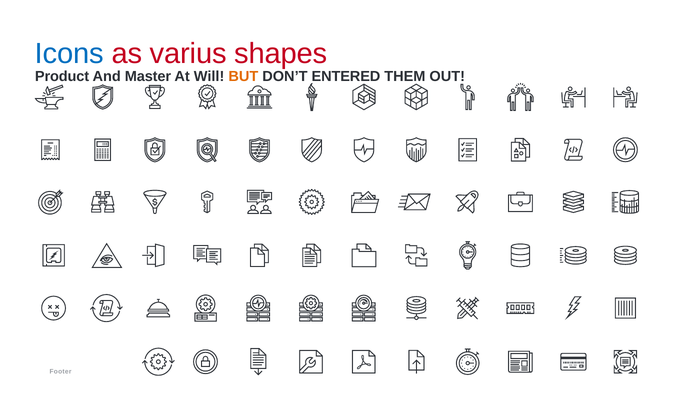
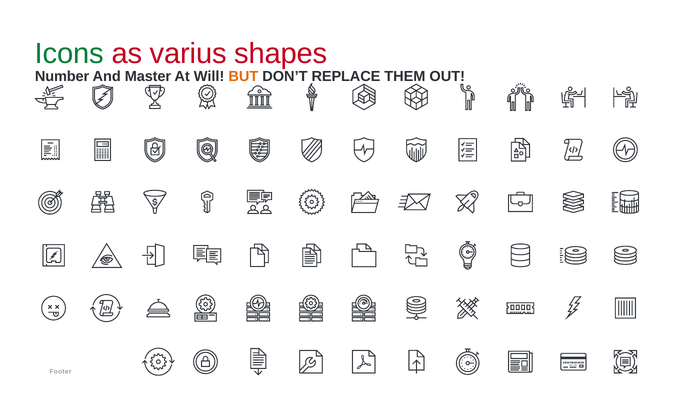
Icons colour: blue -> green (69, 54)
Product: Product -> Number (62, 77)
ENTERED: ENTERED -> REPLACE (346, 77)
